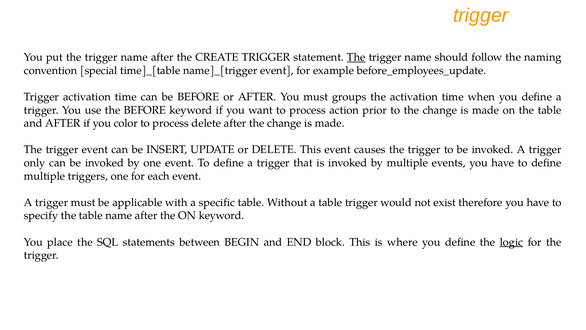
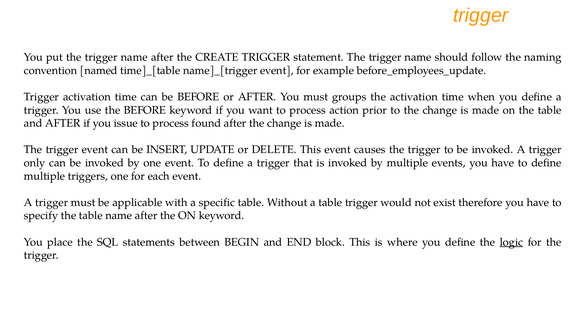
The underline: present -> none (356, 57)
special: special -> named (99, 70)
color: color -> issue (126, 123)
process delete: delete -> found (206, 123)
